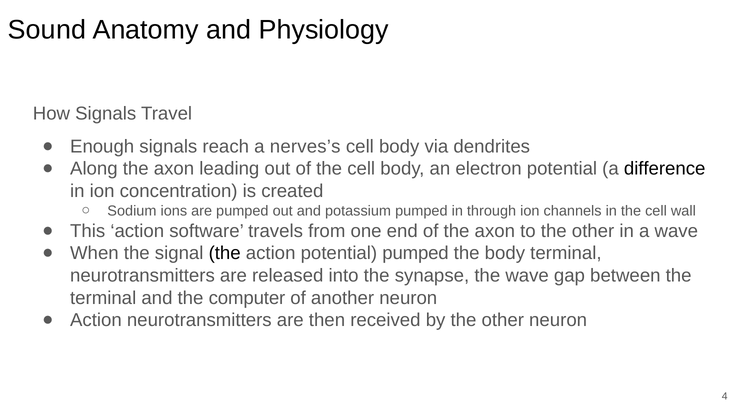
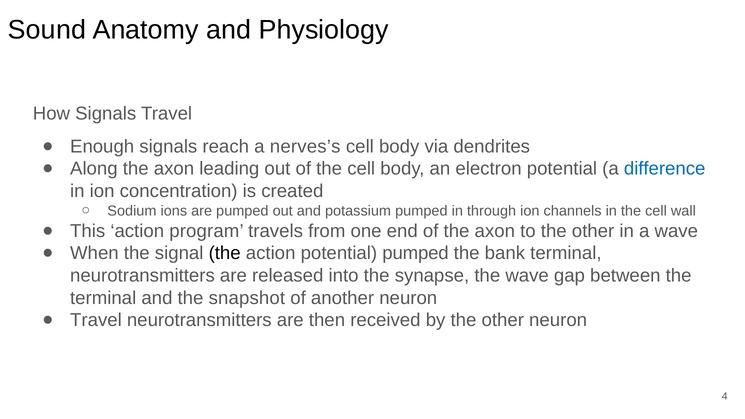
difference colour: black -> blue (665, 169)
software: software -> program (206, 231)
the body: body -> bank (505, 253)
computer: computer -> snapshot (247, 298)
Action: Action -> Travel (96, 320)
